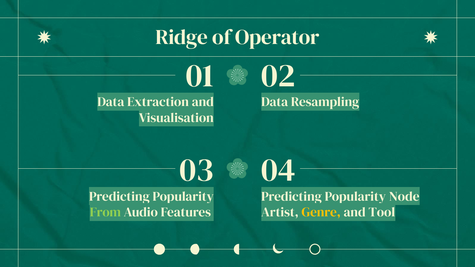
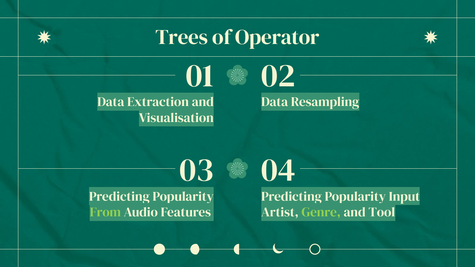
Ridge: Ridge -> Trees (182, 37)
Node: Node -> Input (404, 197)
Genre colour: yellow -> light green (321, 212)
